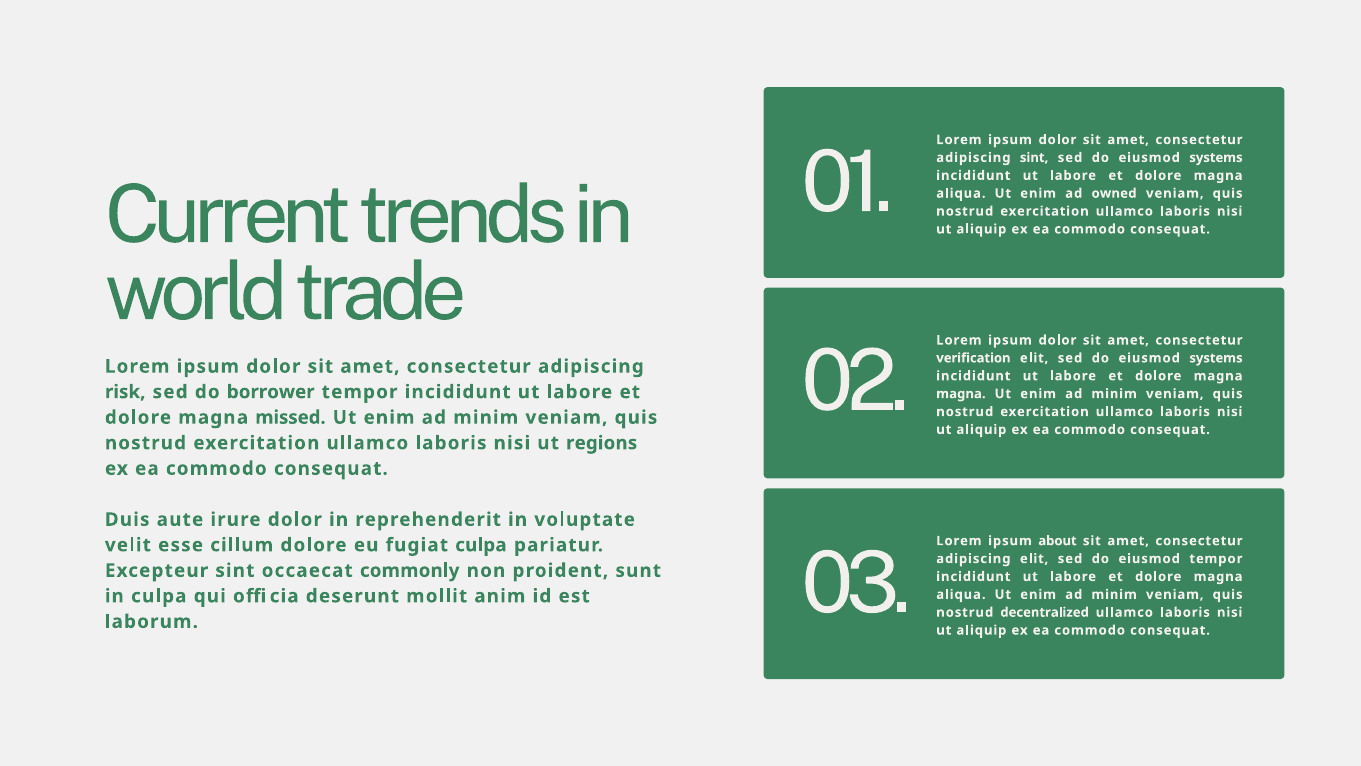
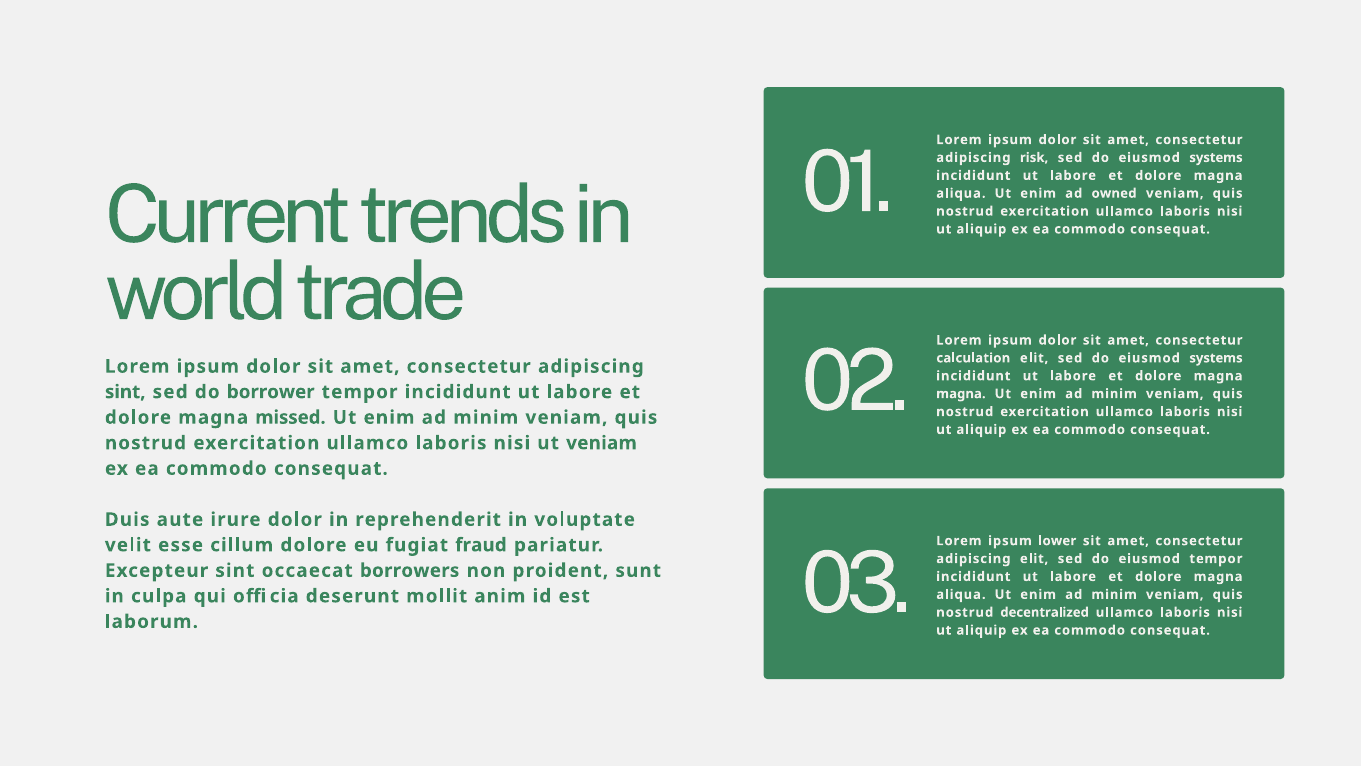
adipiscing sint: sint -> risk (1034, 158)
verification: verification -> calculation (973, 358)
risk: risk -> sint (125, 392)
ut regions: regions -> veniam (602, 443)
about: about -> lower (1057, 541)
fugiat culpa: culpa -> fraud (481, 545)
commonly: commonly -> borrowers (410, 570)
